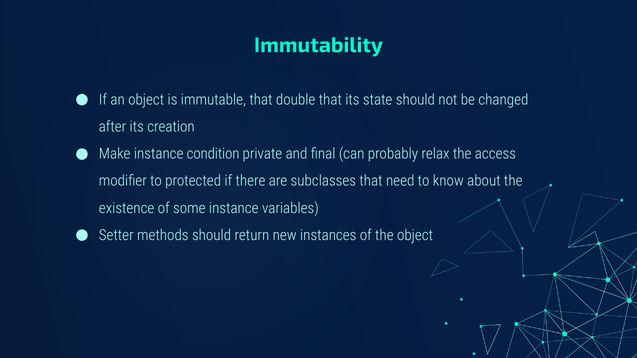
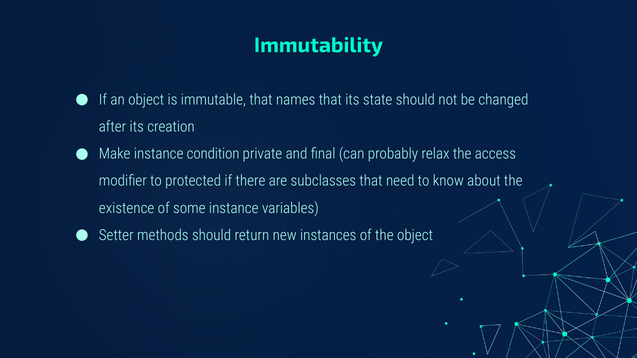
double: double -> names (296, 100)
